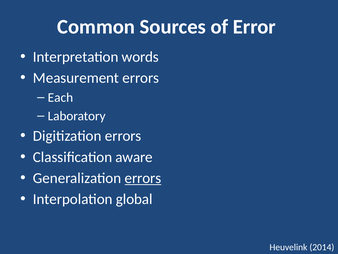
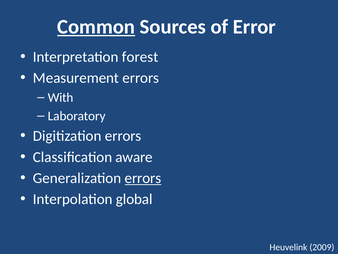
Common underline: none -> present (96, 27)
words: words -> forest (140, 57)
Each: Each -> With (61, 97)
2014: 2014 -> 2009 (322, 247)
